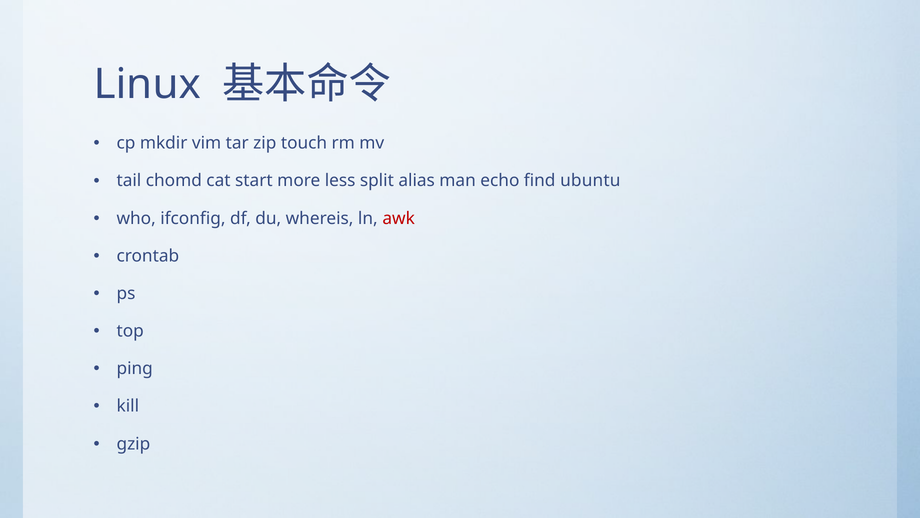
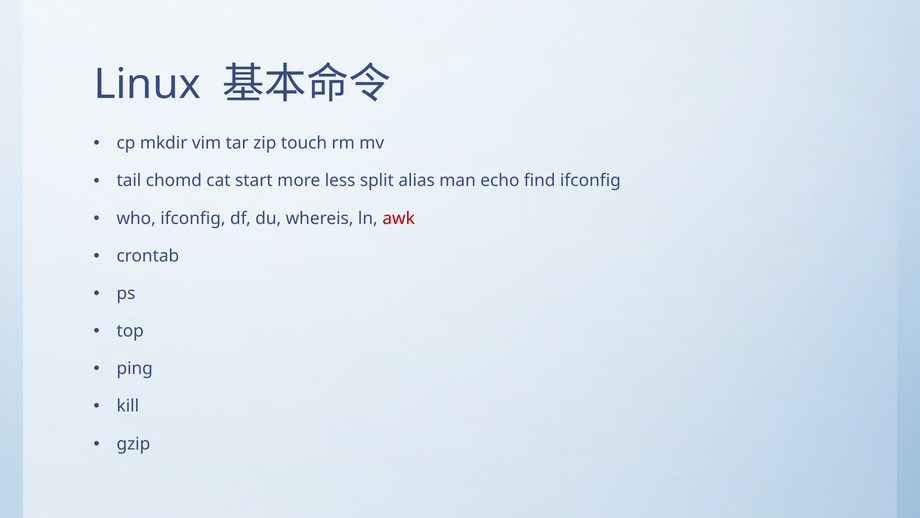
find ubuntu: ubuntu -> ifconfig (590, 181)
